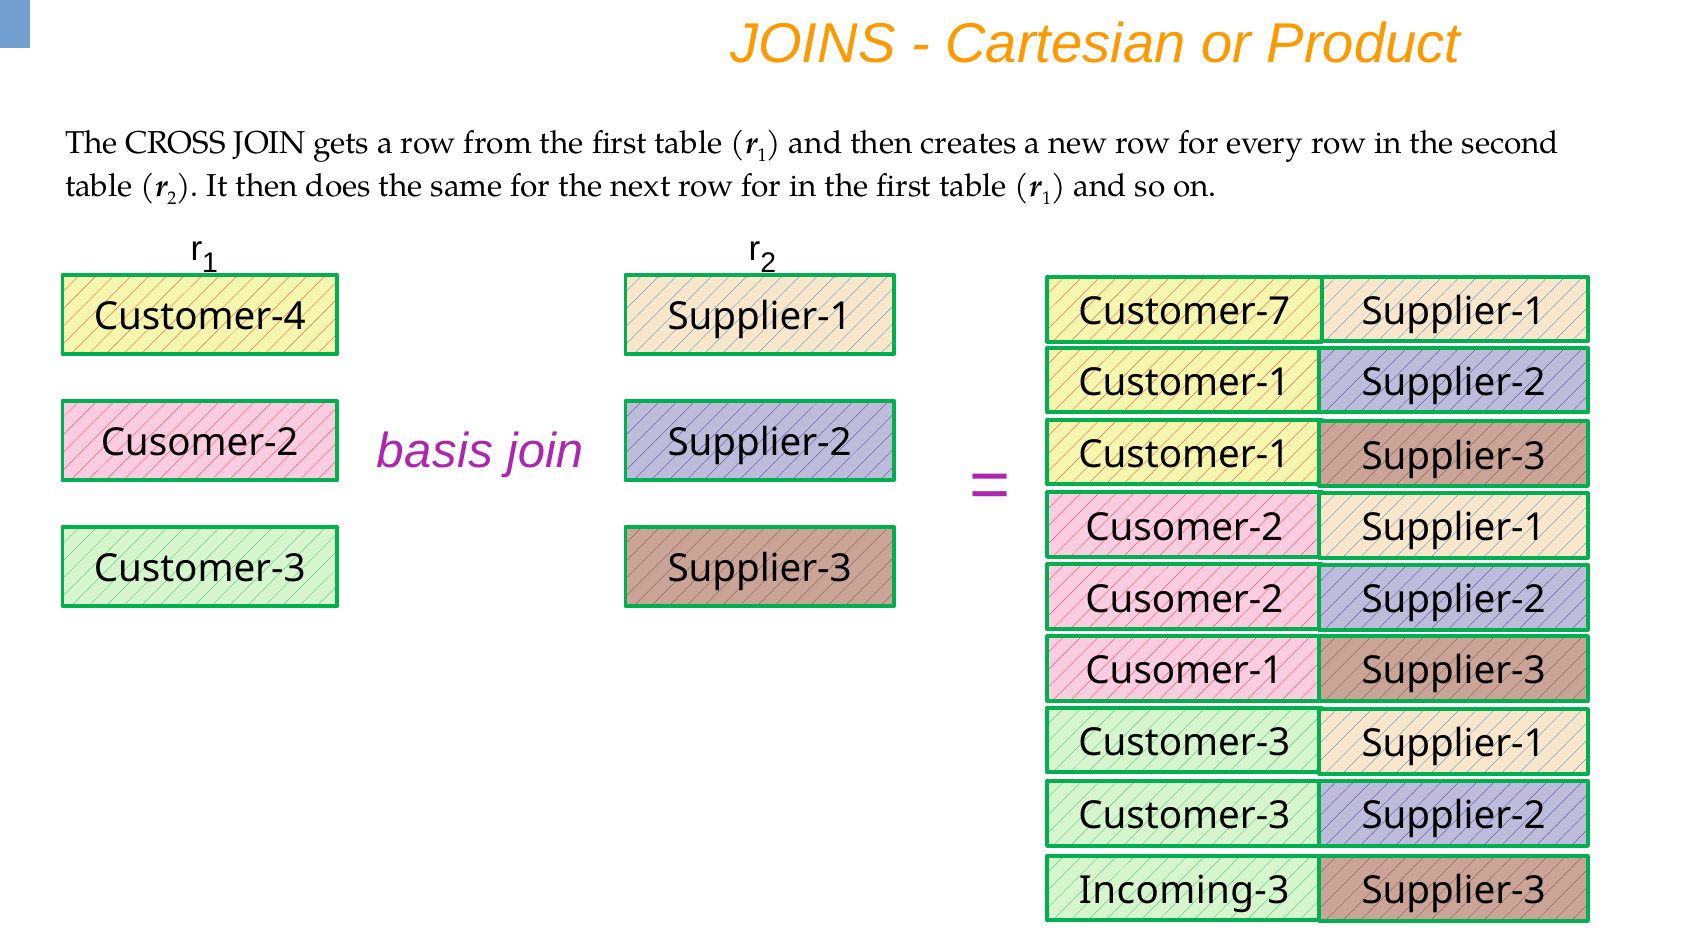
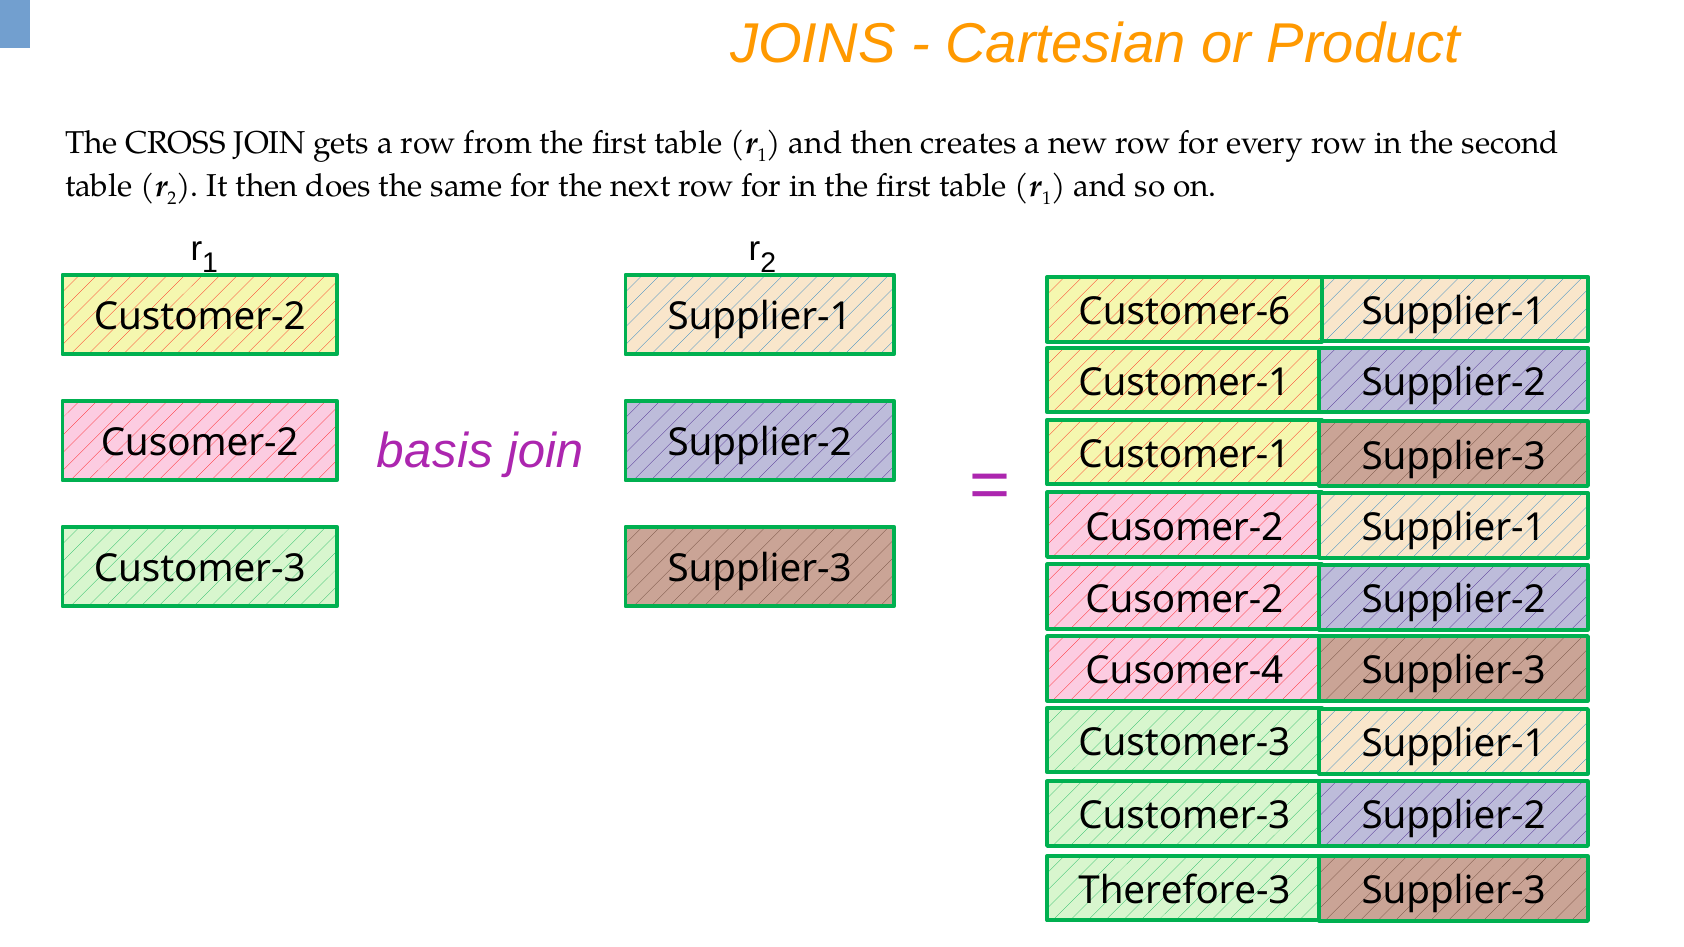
Customer-7: Customer-7 -> Customer-6 (1184, 312)
Customer-4: Customer-4 -> Customer-2 (200, 317)
Cusomer-1: Cusomer-1 -> Cusomer-4 (1184, 671)
Incoming-3: Incoming-3 -> Therefore-3 (1184, 891)
